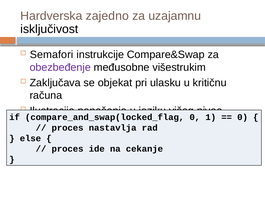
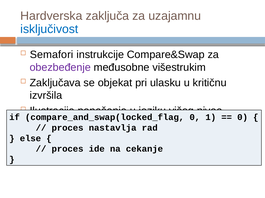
zajedno: zajedno -> zaključa (107, 16)
isključivost colour: black -> blue (49, 29)
računa: računa -> izvršila (46, 96)
